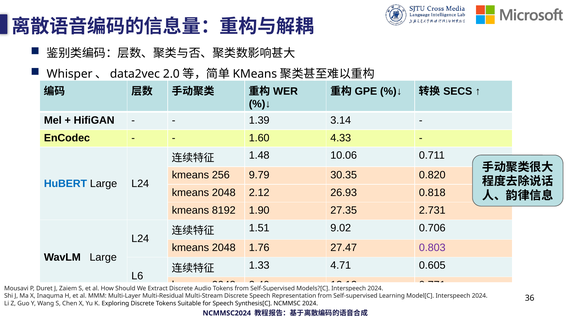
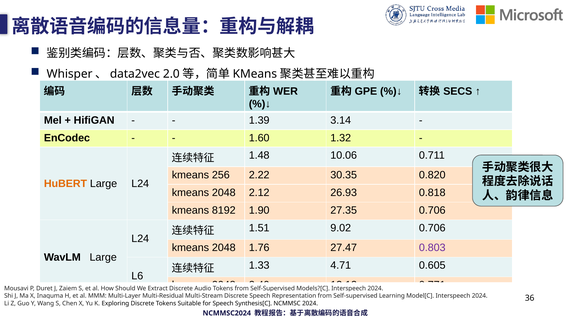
4.33: 4.33 -> 1.32 (341, 138)
9.79: 9.79 -> 2.22 (259, 175)
HuBERT colour: blue -> orange (66, 184)
27.35 2.731: 2.731 -> 0.706 (432, 210)
